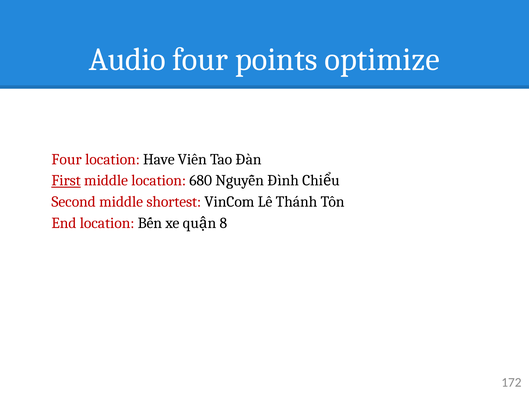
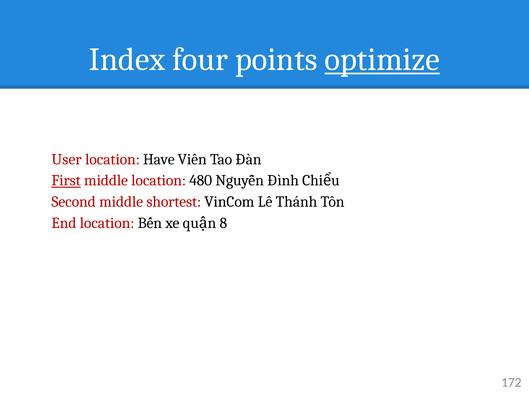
Audio: Audio -> Index (127, 60)
optimize underline: none -> present (382, 60)
Four: Four -> User (67, 159)
680: 680 -> 480 (201, 180)
